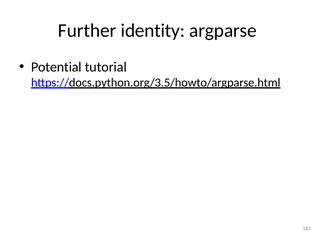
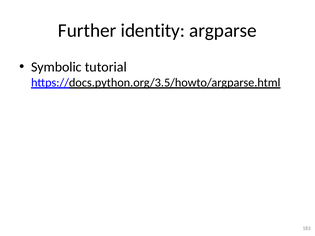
Potential: Potential -> Symbolic (56, 67)
